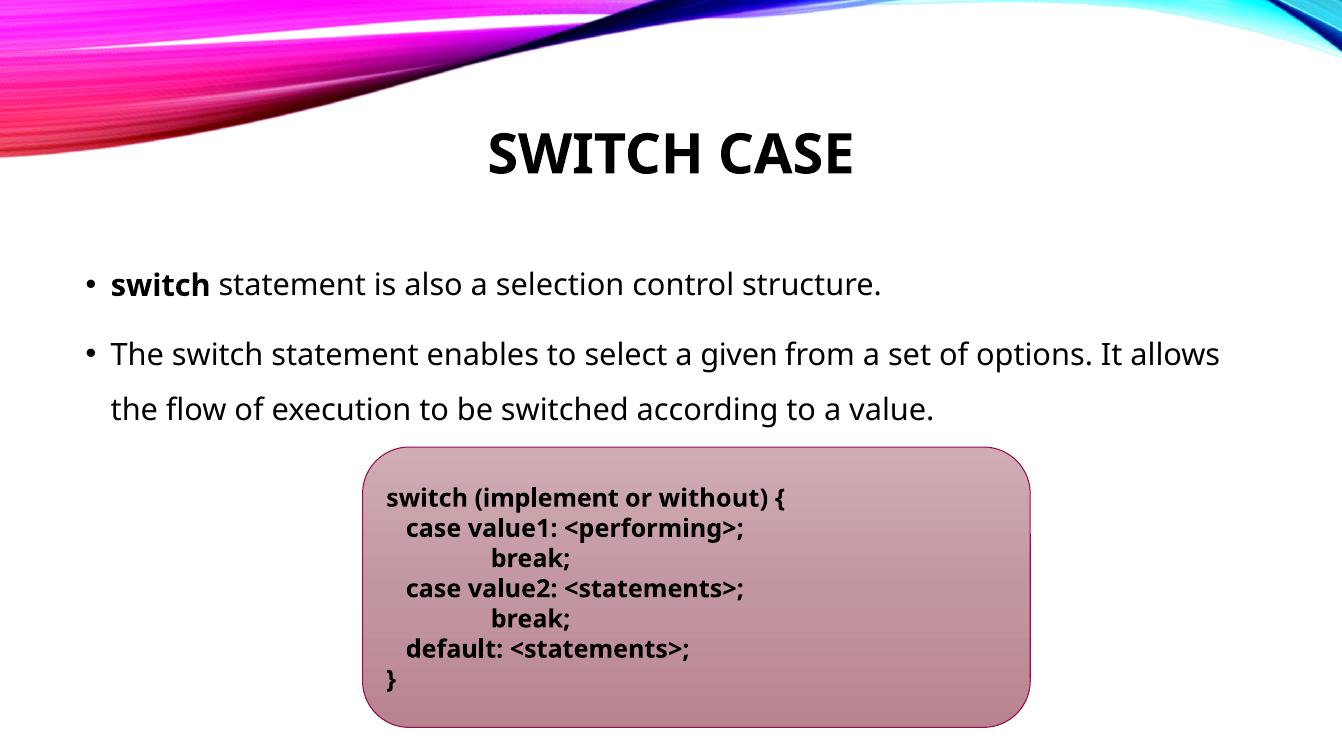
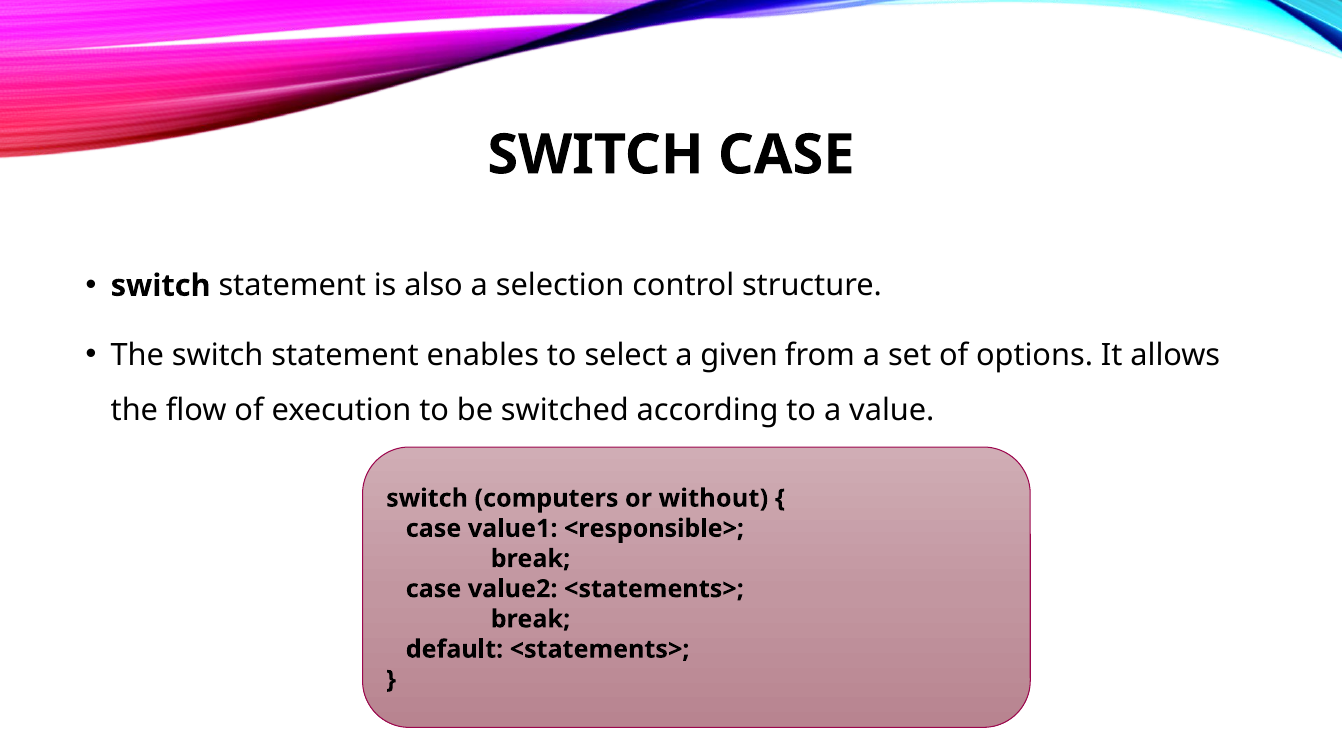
implement: implement -> computers (546, 498)
<performing>: <performing> -> <responsible> (654, 528)
